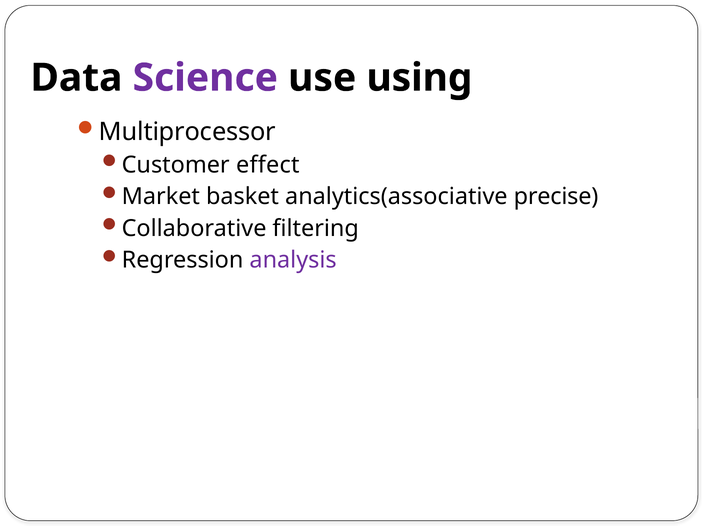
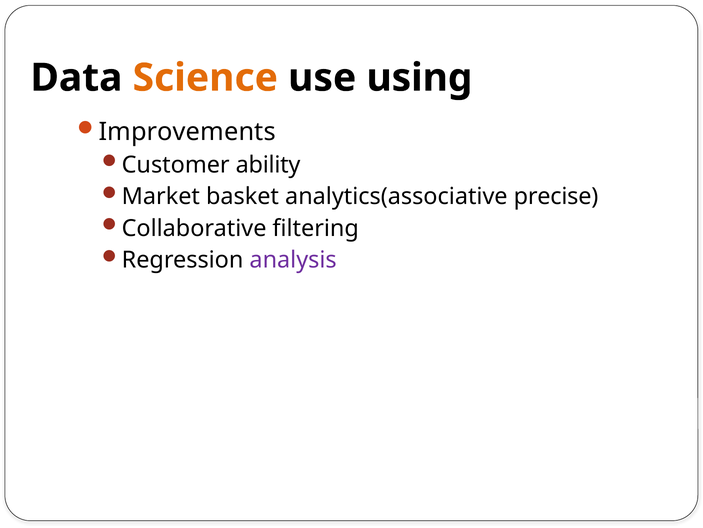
Science colour: purple -> orange (205, 78)
Multiprocessor: Multiprocessor -> Improvements (187, 132)
effect: effect -> ability (268, 165)
